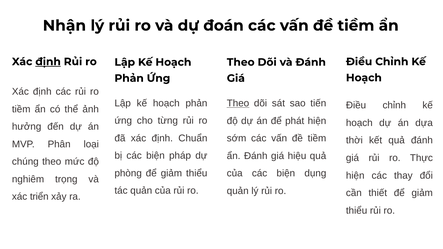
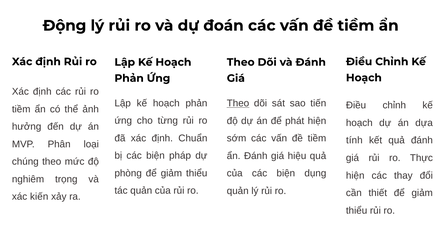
Nhận: Nhận -> Động (65, 26)
định underline: present -> none (48, 62)
thời: thời -> tính (354, 140)
triển: triển -> kiến (39, 197)
